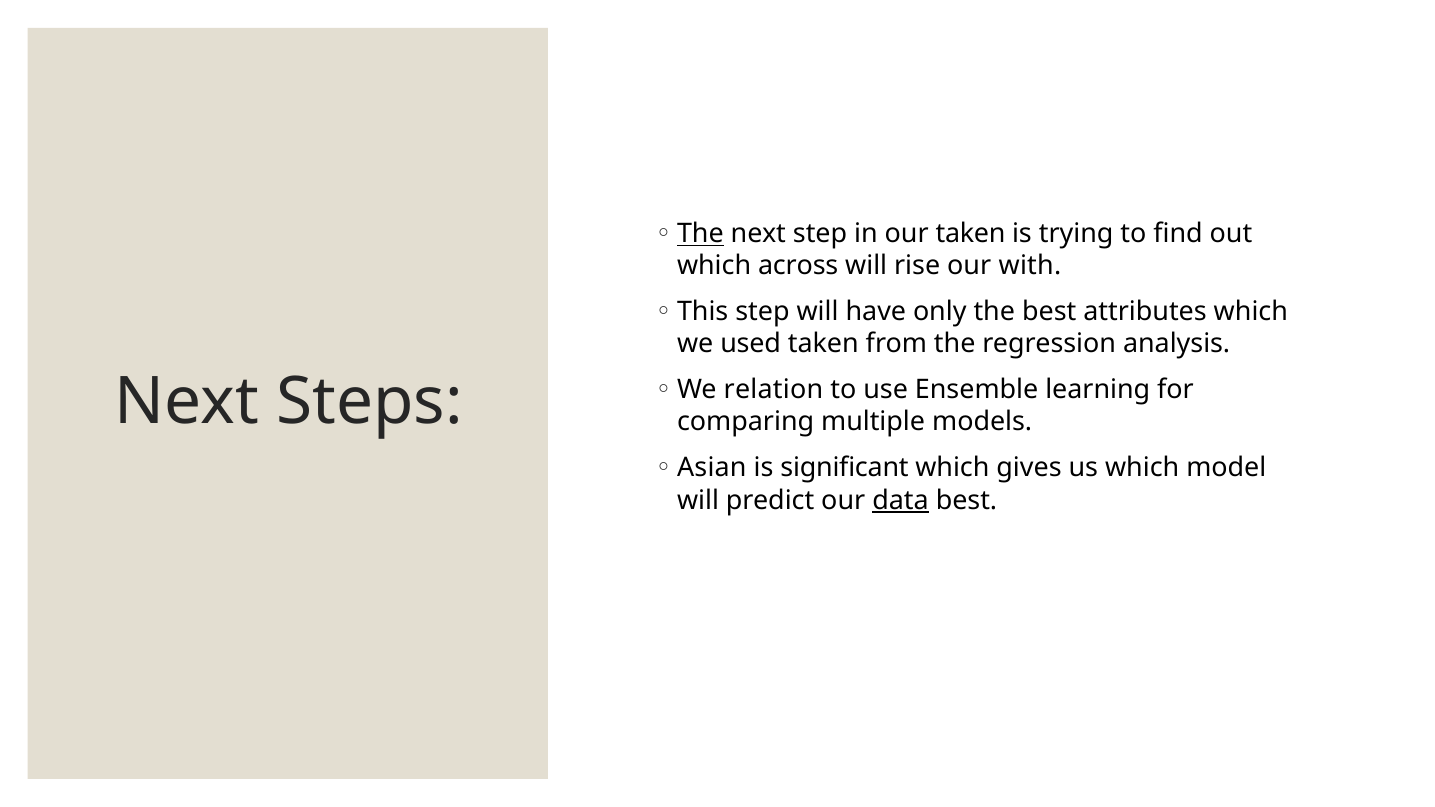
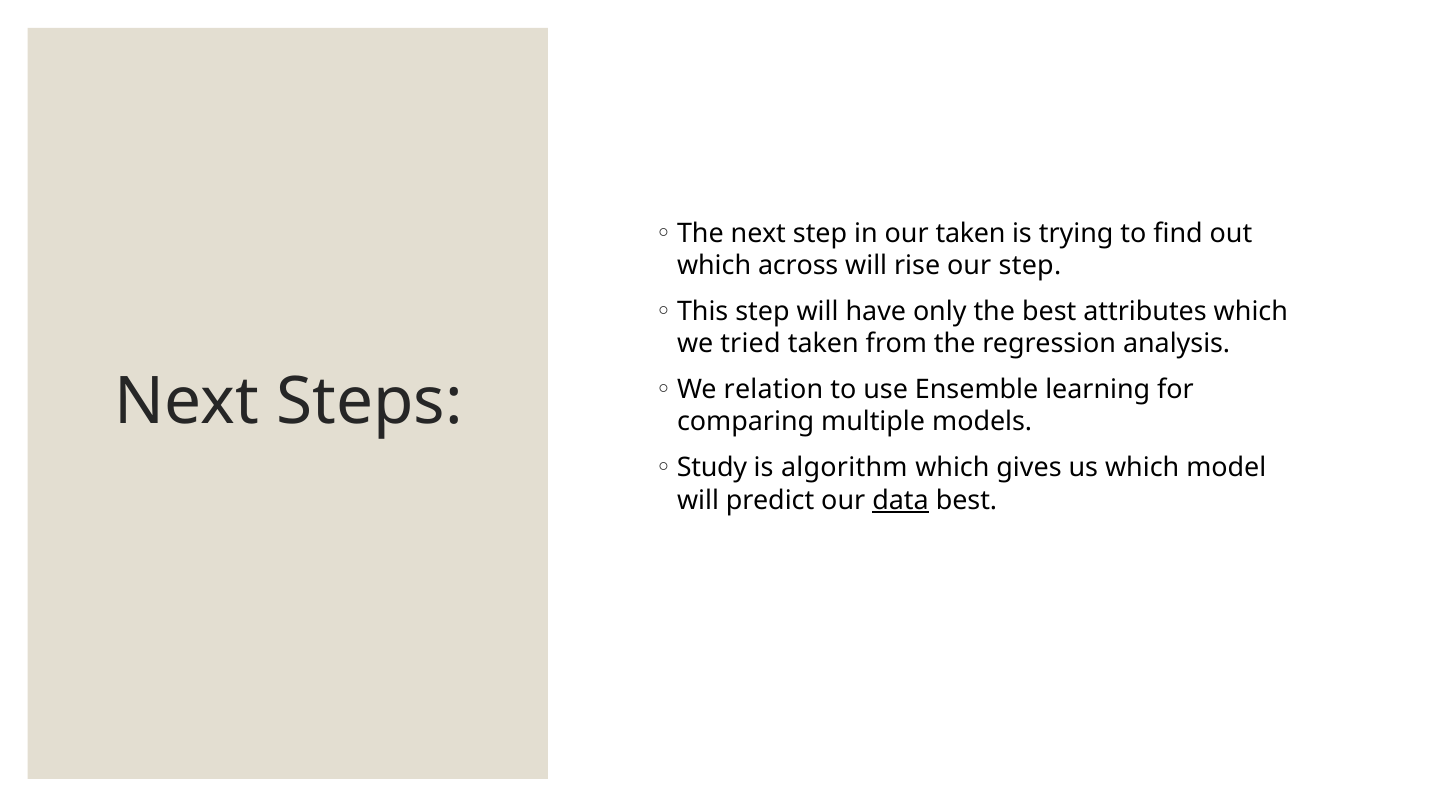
The underline: present -> none (700, 234)
our with: with -> step (1030, 266)
used: used -> tried (750, 344)
Asian: Asian -> Study (712, 468)
significant: significant -> algorithm (844, 468)
